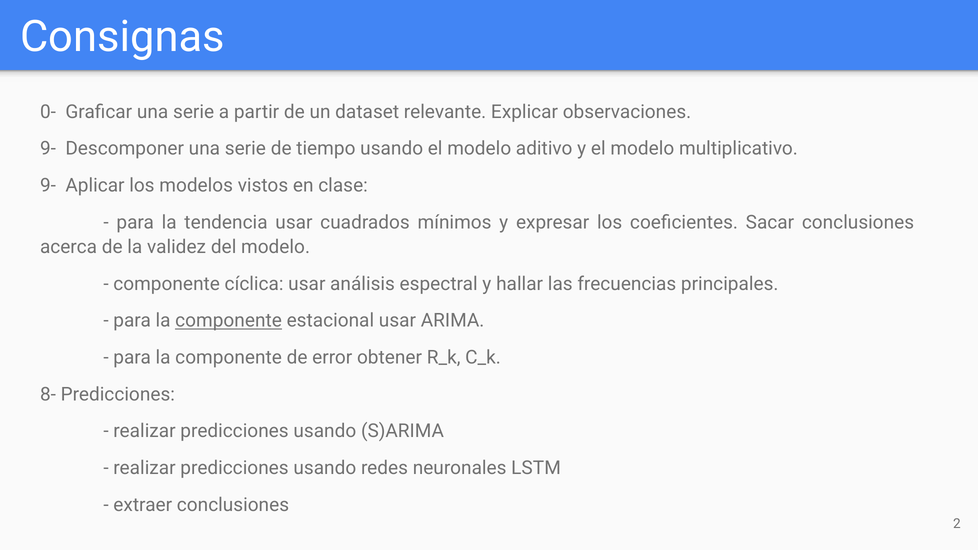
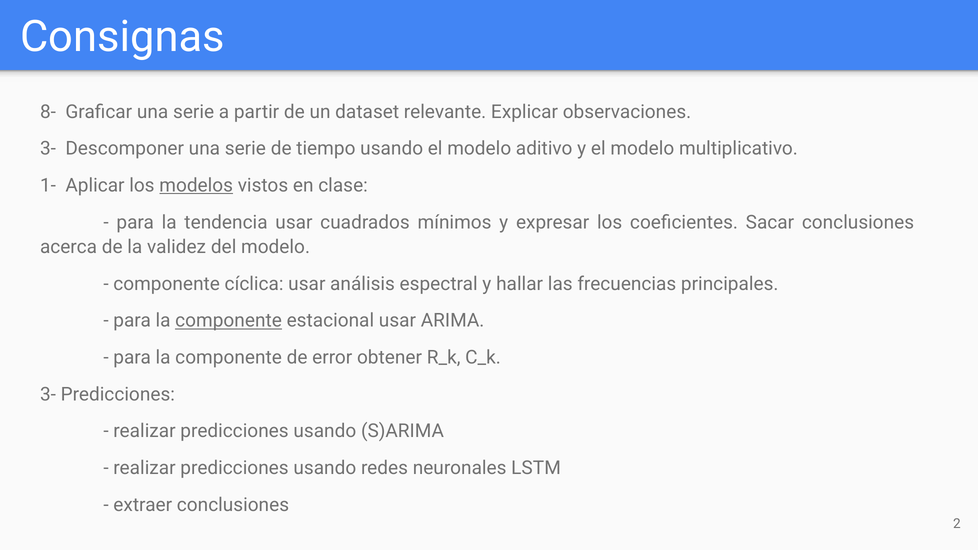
0-: 0- -> 8- (48, 112)
9-: 9- -> 3- (48, 149)
9-: 9- -> 1- (48, 186)
modelos underline: none -> present (196, 186)
8-: 8- -> 3- (48, 394)
